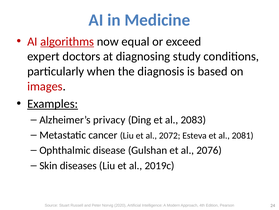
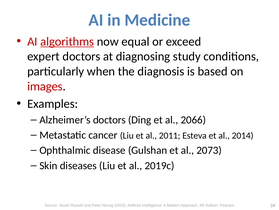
Examples underline: present -> none (53, 103)
Alzheimer’s privacy: privacy -> doctors (109, 119)
2083: 2083 -> 2066 (193, 119)
2072: 2072 -> 2011 (170, 135)
2081: 2081 -> 2014 (243, 135)
2076: 2076 -> 2073 (209, 150)
